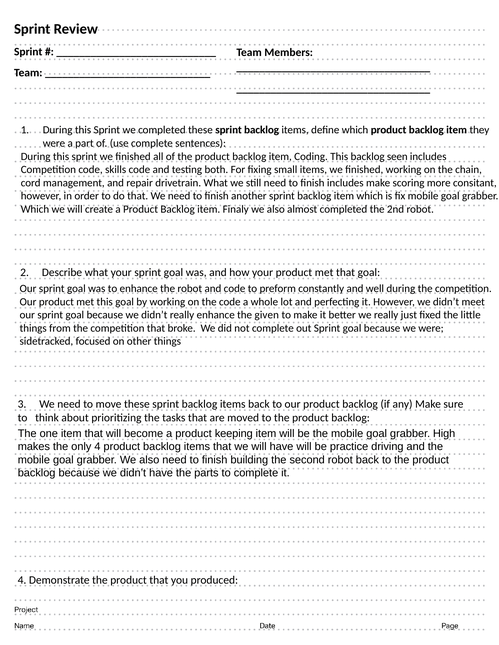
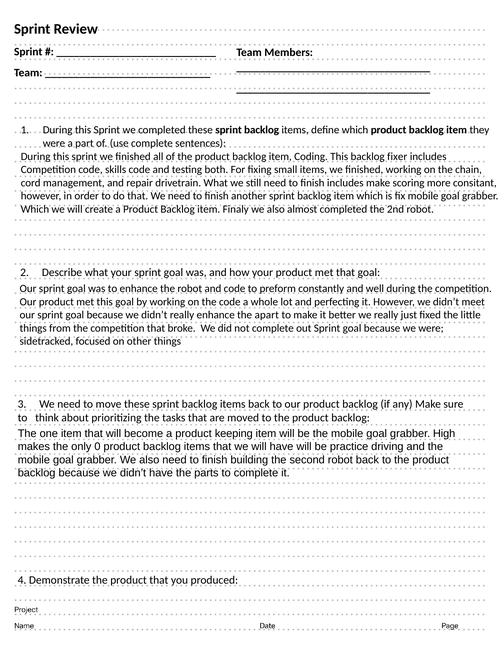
seen: seen -> fixer (397, 157)
given: given -> apart (267, 315)
only 4: 4 -> 0 (97, 447)
